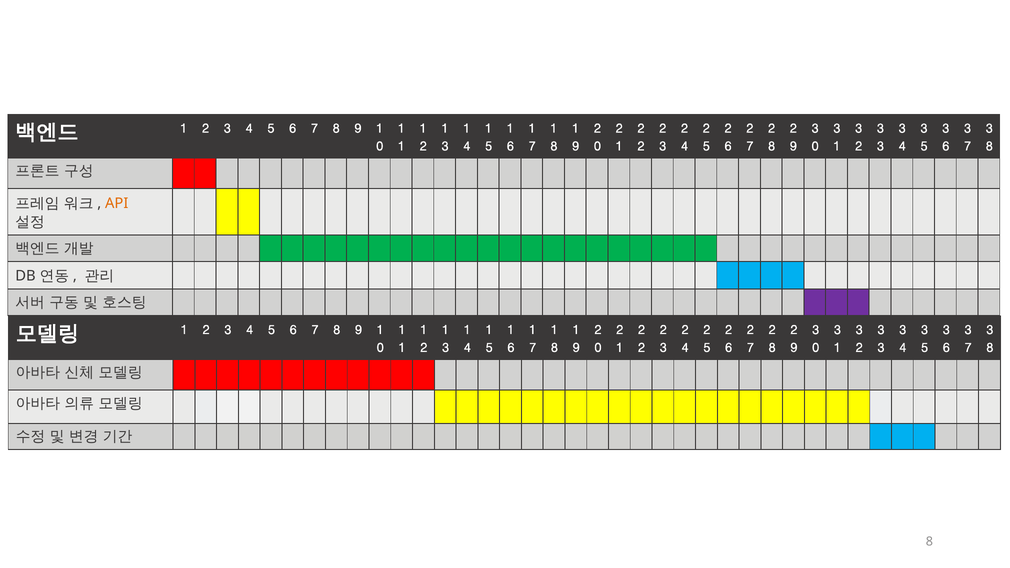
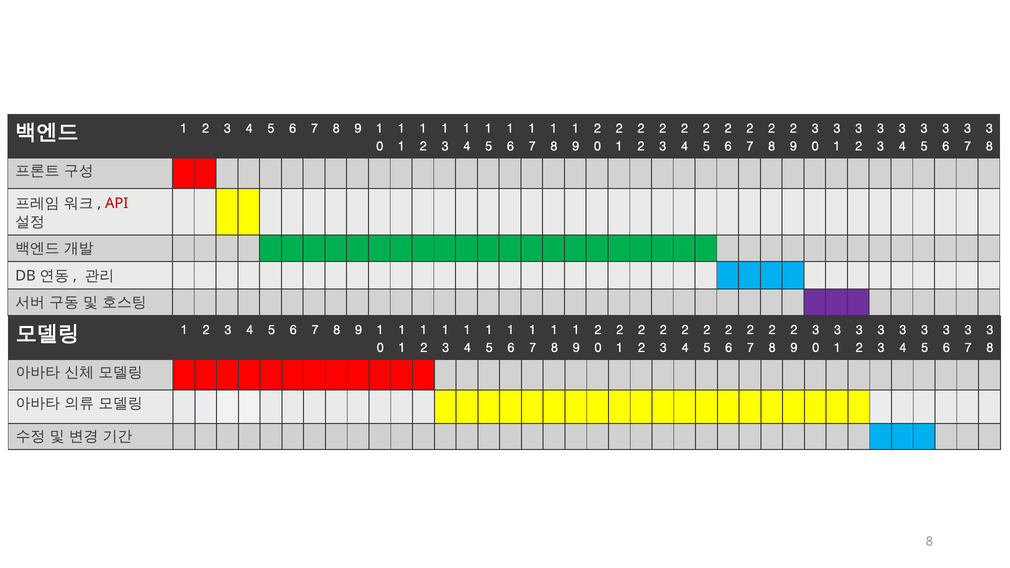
API colour: orange -> red (117, 203)
